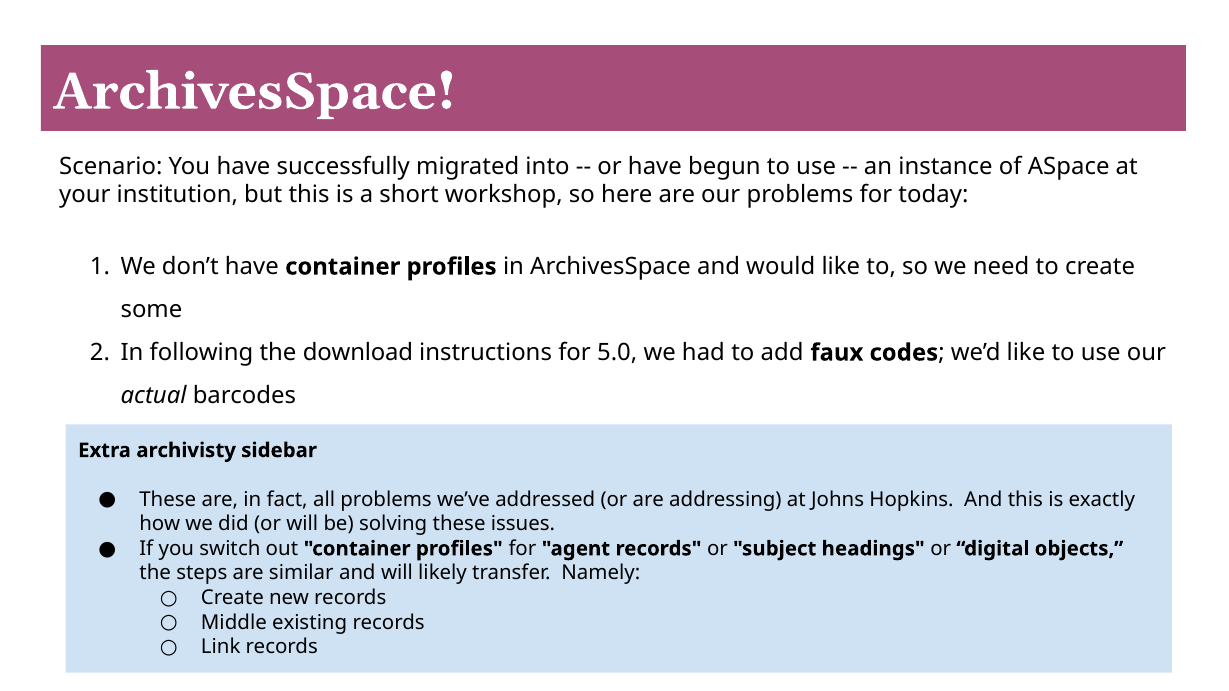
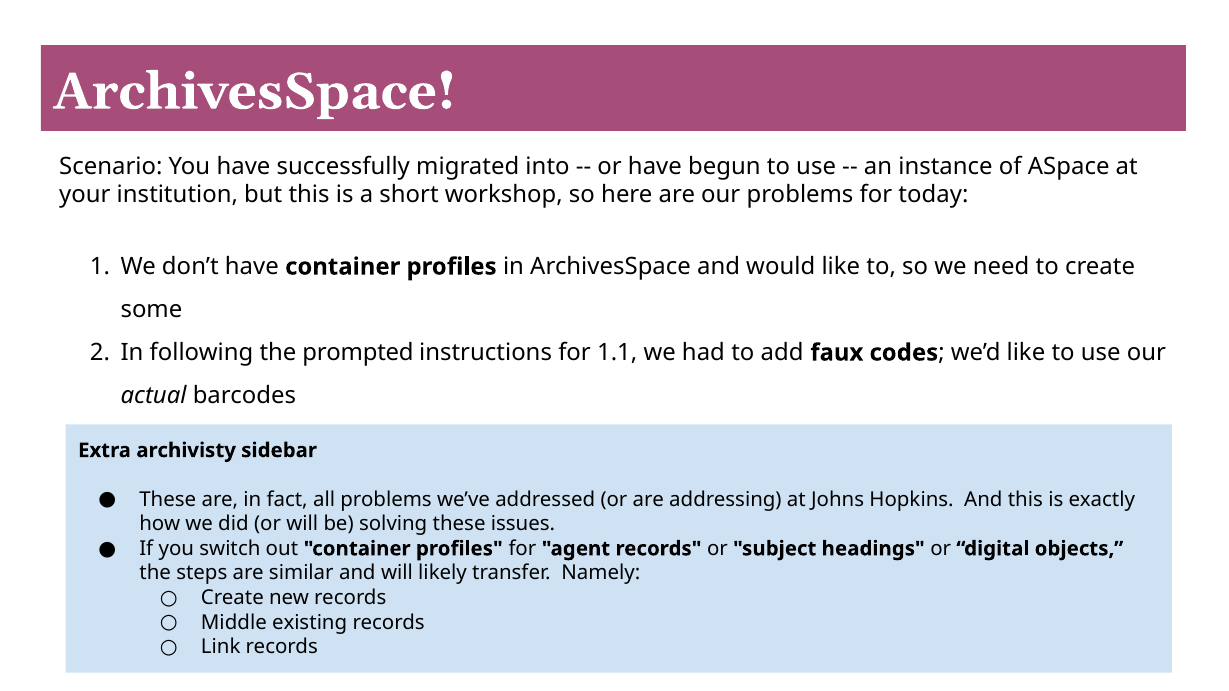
download: download -> prompted (358, 353)
5.0: 5.0 -> 1.1 (617, 353)
